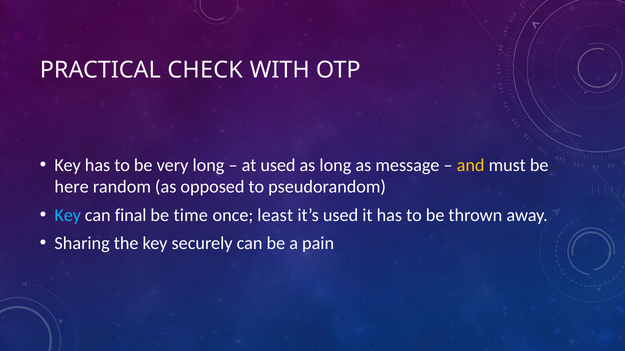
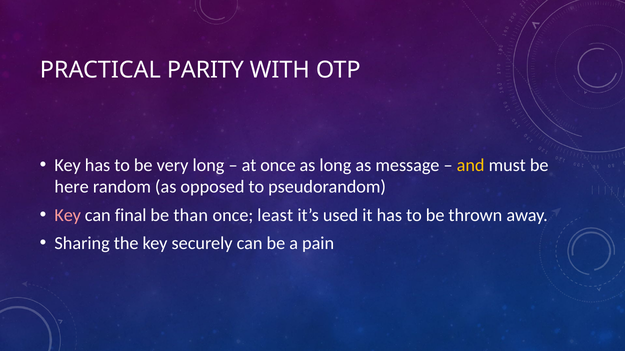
CHECK: CHECK -> PARITY (205, 70)
at used: used -> once (278, 165)
Key colour: light blue -> pink (68, 215)
time: time -> than (191, 215)
